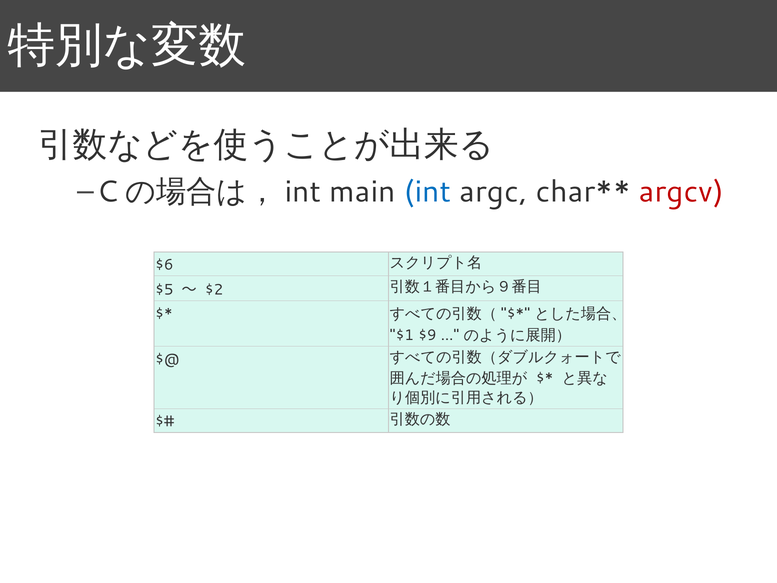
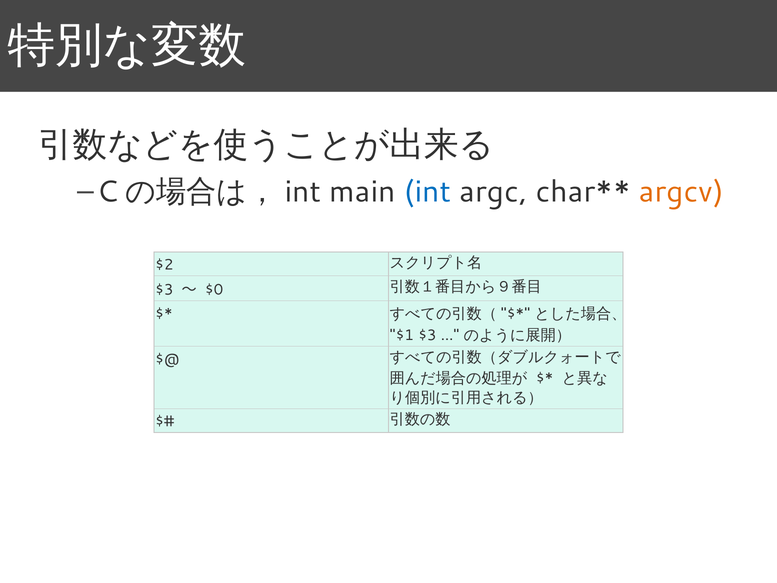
argcv colour: red -> orange (681, 192)
$6: $6 -> $2 (164, 265)
$5: $5 -> $3 (164, 290)
$2: $2 -> $0 (214, 290)
$1 $9: $9 -> $3 (427, 335)
